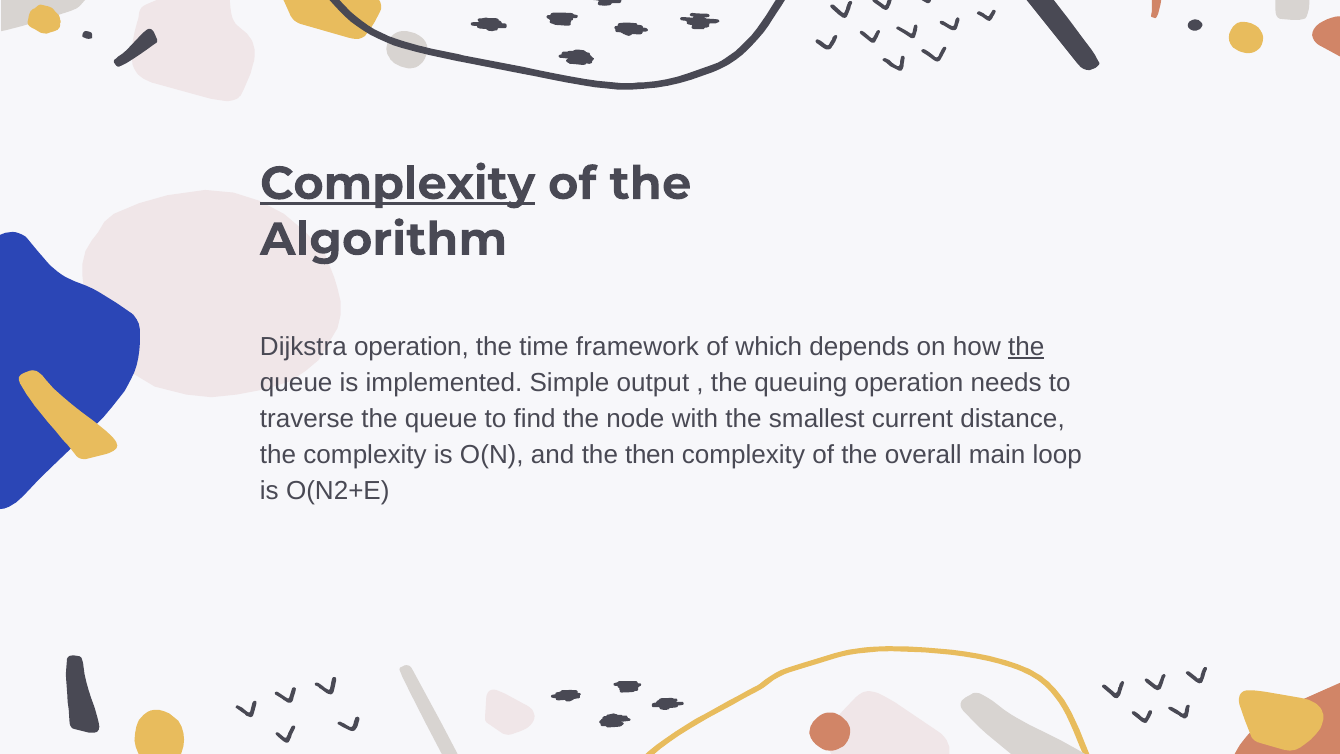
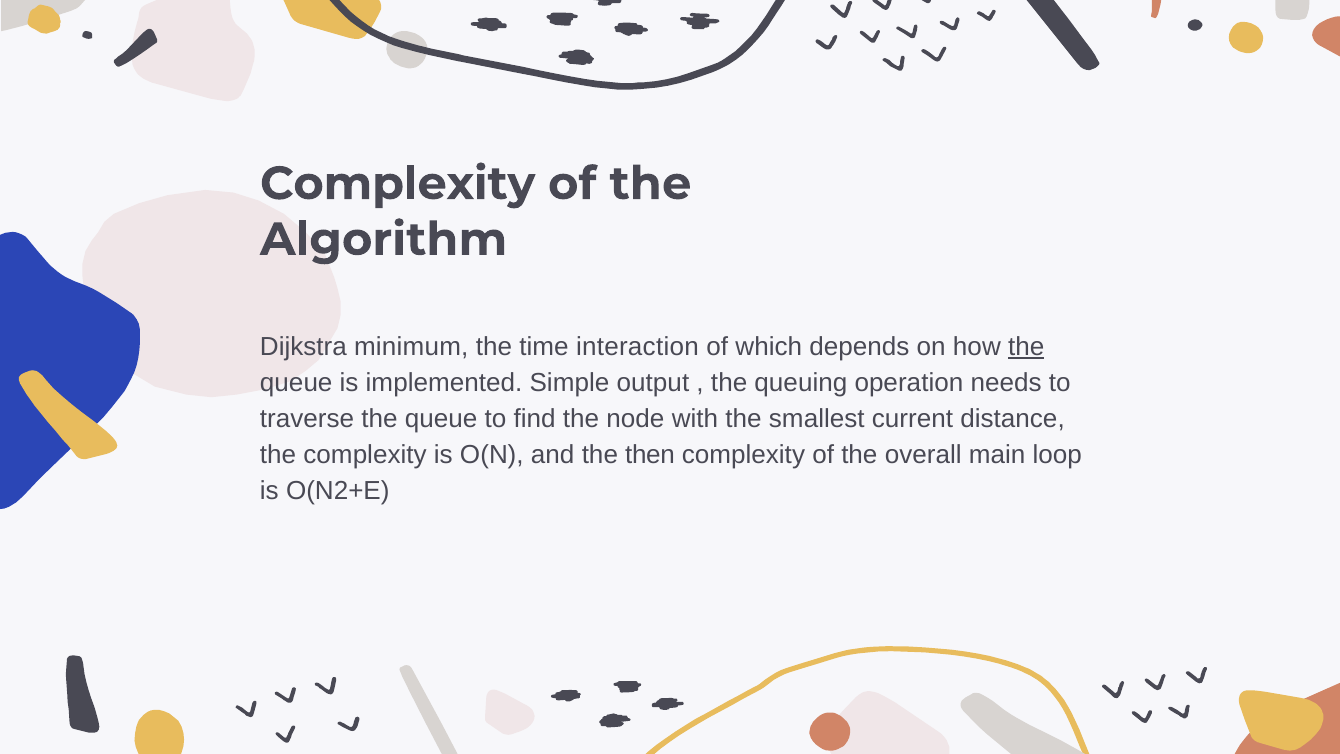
Complexity underline: present -> none (398, 184)
Dijkstra operation: operation -> minimum (411, 347)
framework: framework -> interaction (637, 347)
